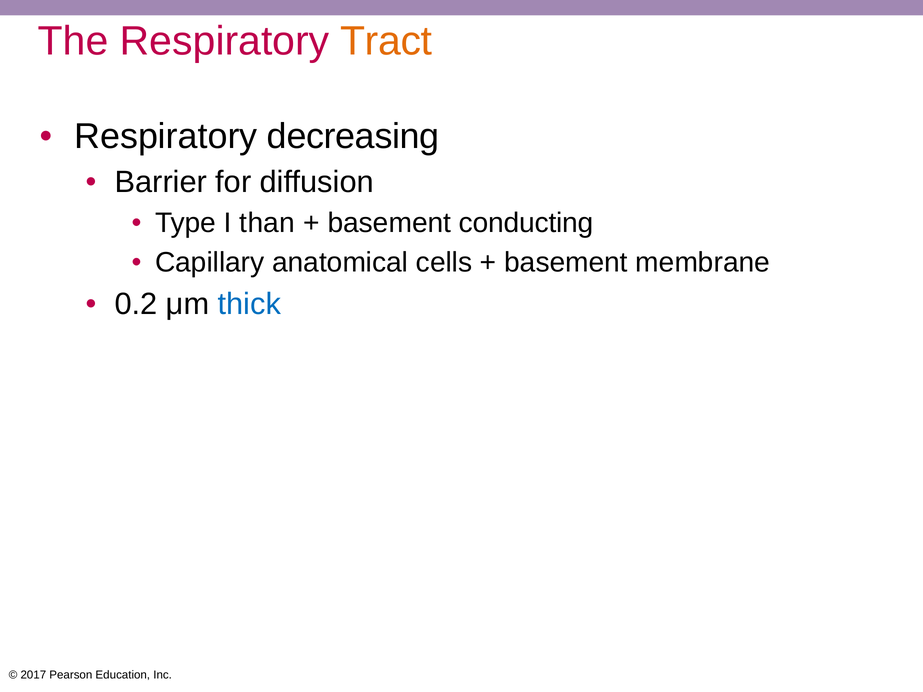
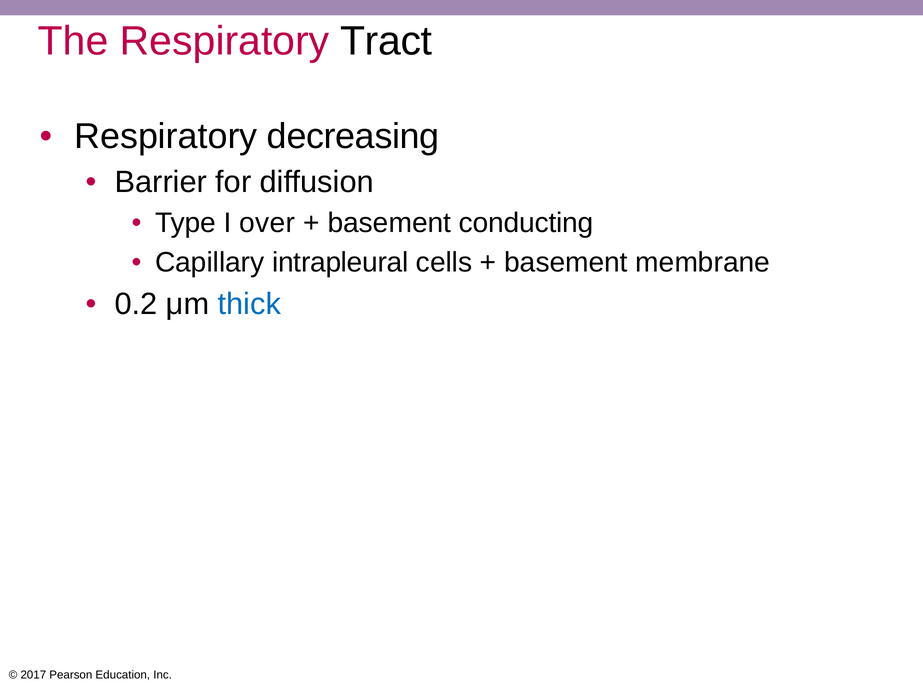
Tract colour: orange -> black (386, 41)
than: than -> over (267, 223)
anatomical: anatomical -> intrapleural (340, 263)
